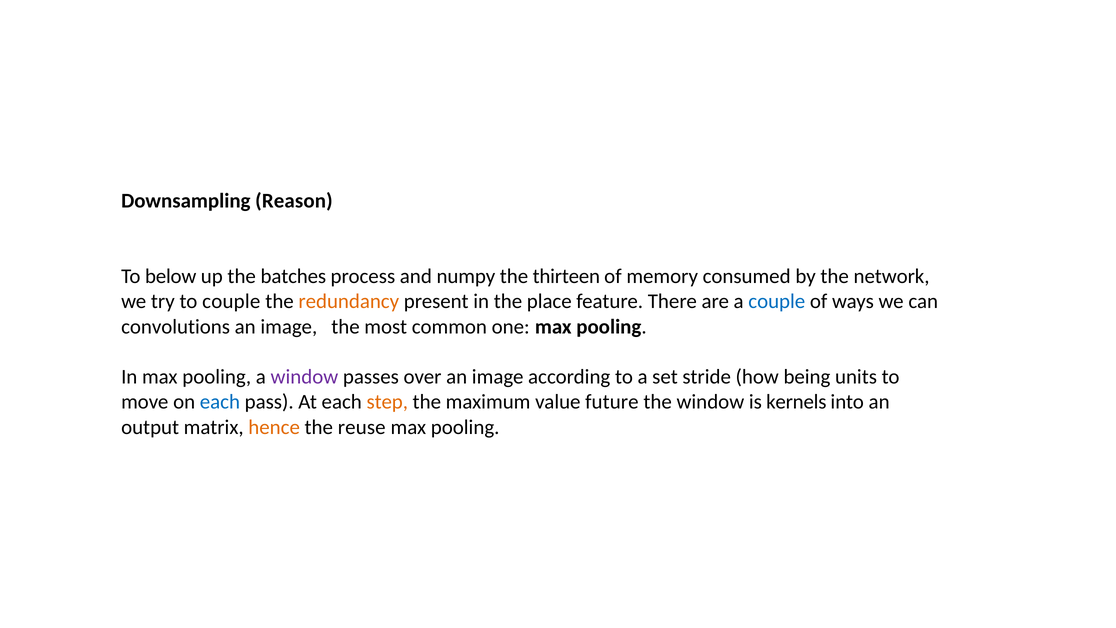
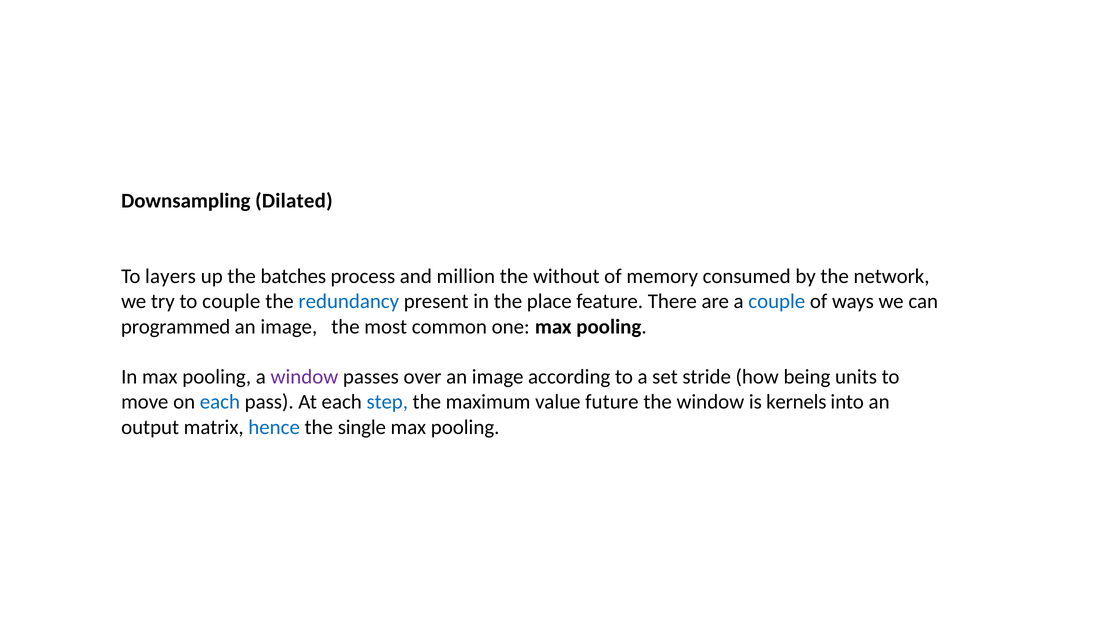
Reason: Reason -> Dilated (294, 201)
below: below -> layers (171, 276)
numpy: numpy -> million (466, 276)
thirteen: thirteen -> without (566, 276)
redundancy colour: orange -> blue (349, 301)
convolutions: convolutions -> programmed (176, 327)
step colour: orange -> blue (387, 402)
hence colour: orange -> blue (274, 427)
reuse: reuse -> single (362, 427)
